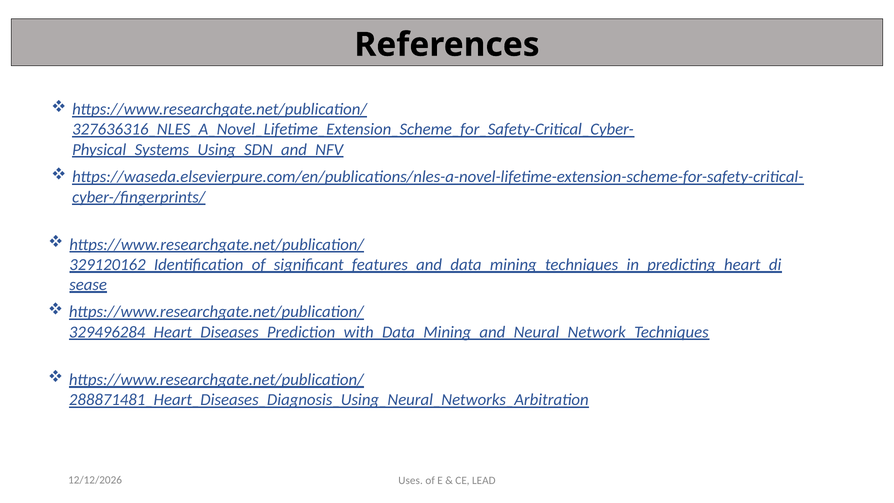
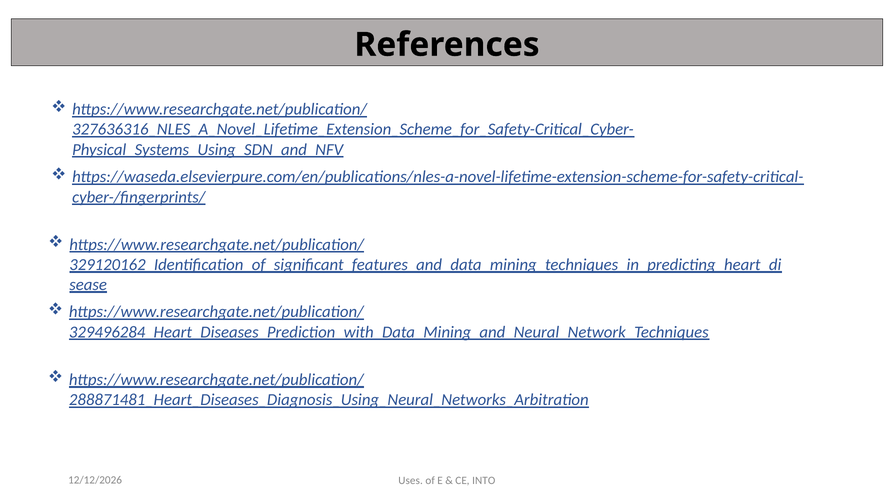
LEAD: LEAD -> INTO (484, 480)
